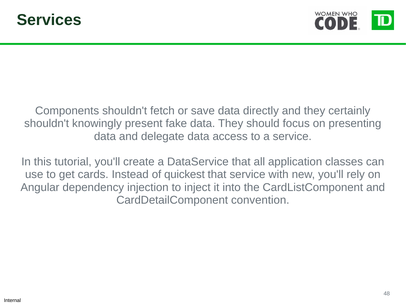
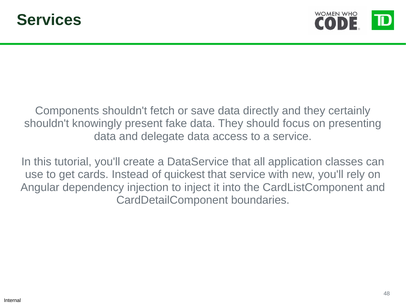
convention: convention -> boundaries (260, 201)
